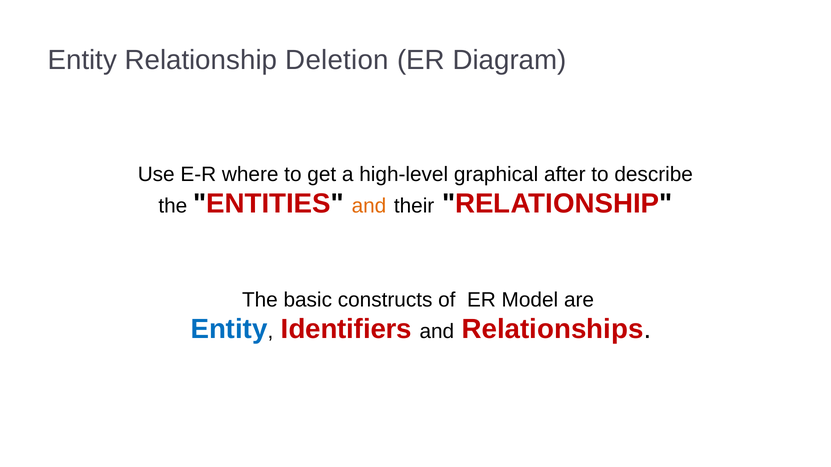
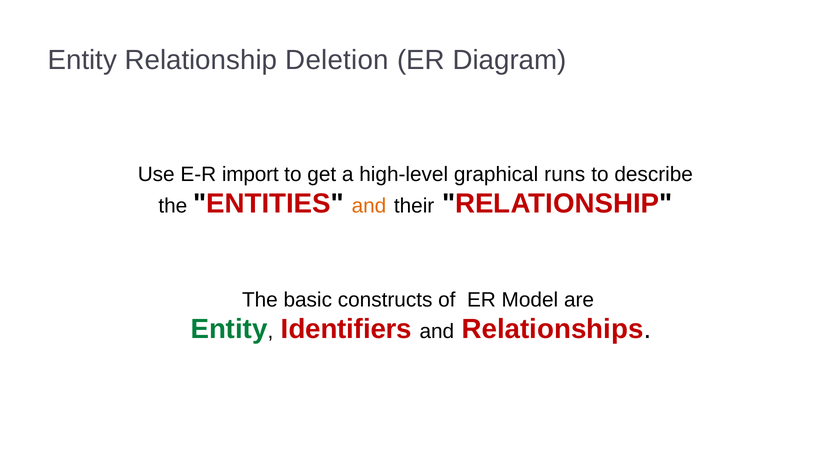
where: where -> import (250, 174)
after: after -> runs (565, 174)
Entity colour: blue -> green (229, 330)
